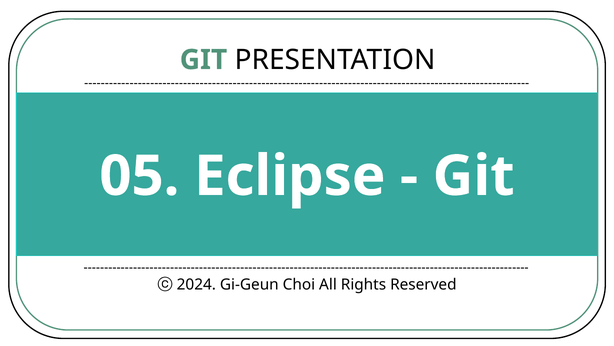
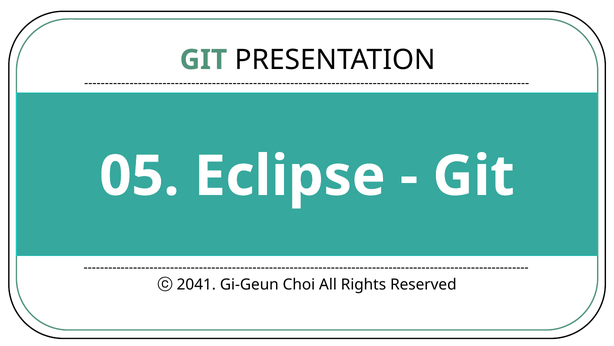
2024: 2024 -> 2041 (196, 284)
